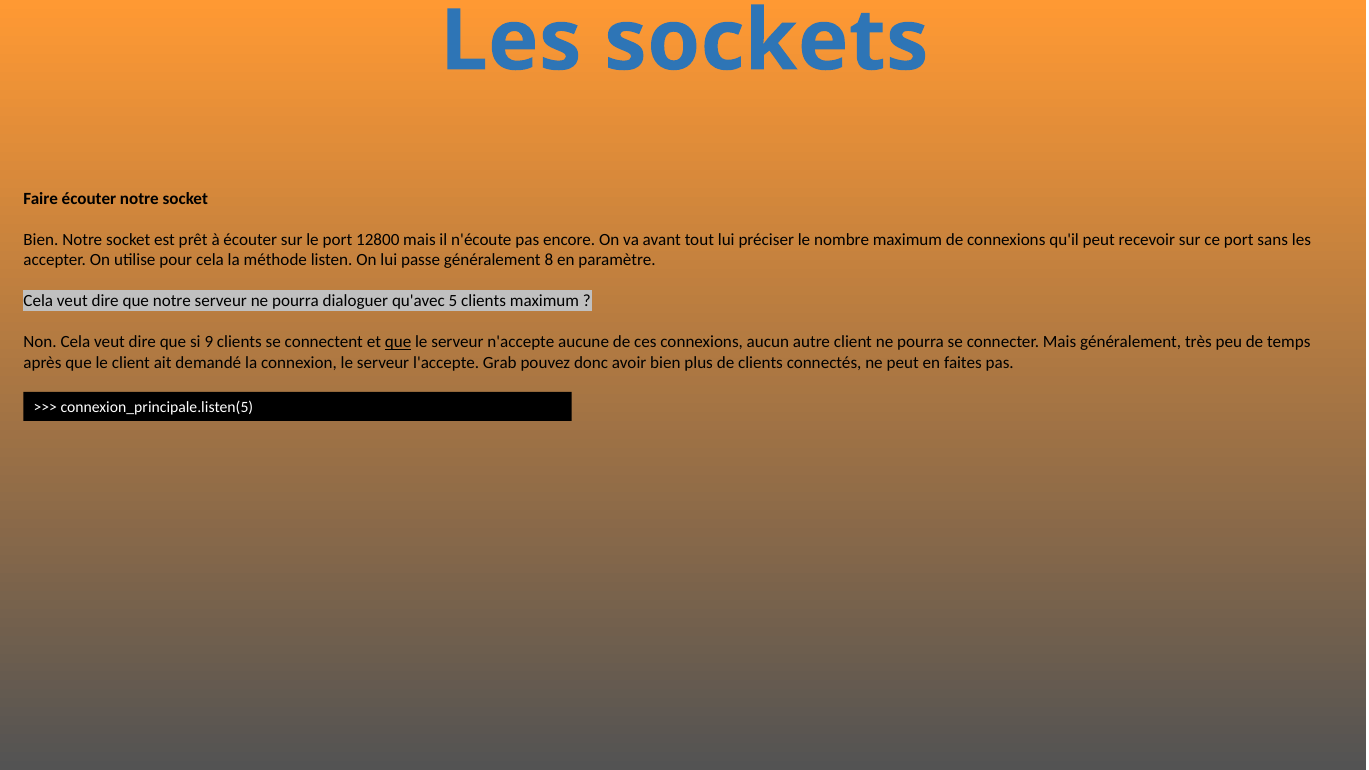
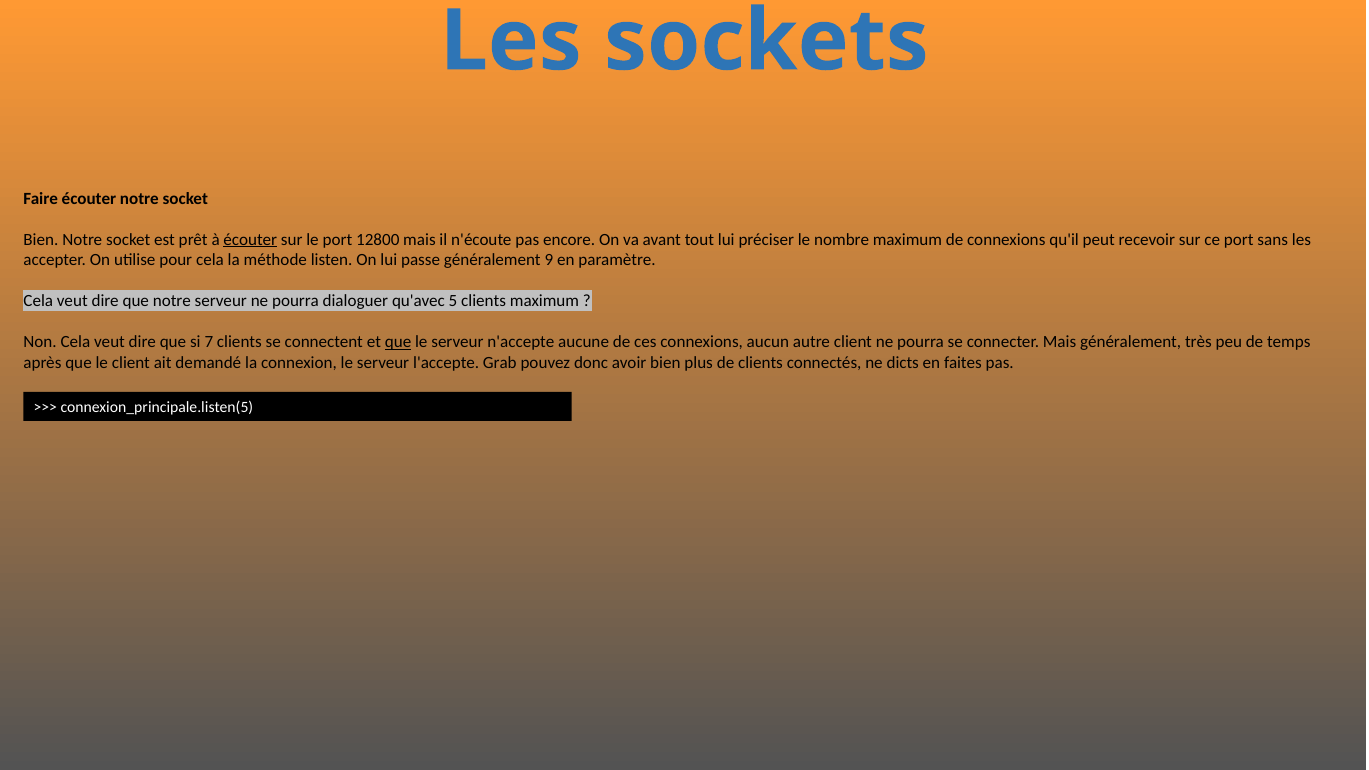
écouter underline: none -> present (250, 240)
8: 8 -> 9 (549, 260)
9: 9 -> 7 (209, 342)
ne peut: peut -> dicts (903, 363)
